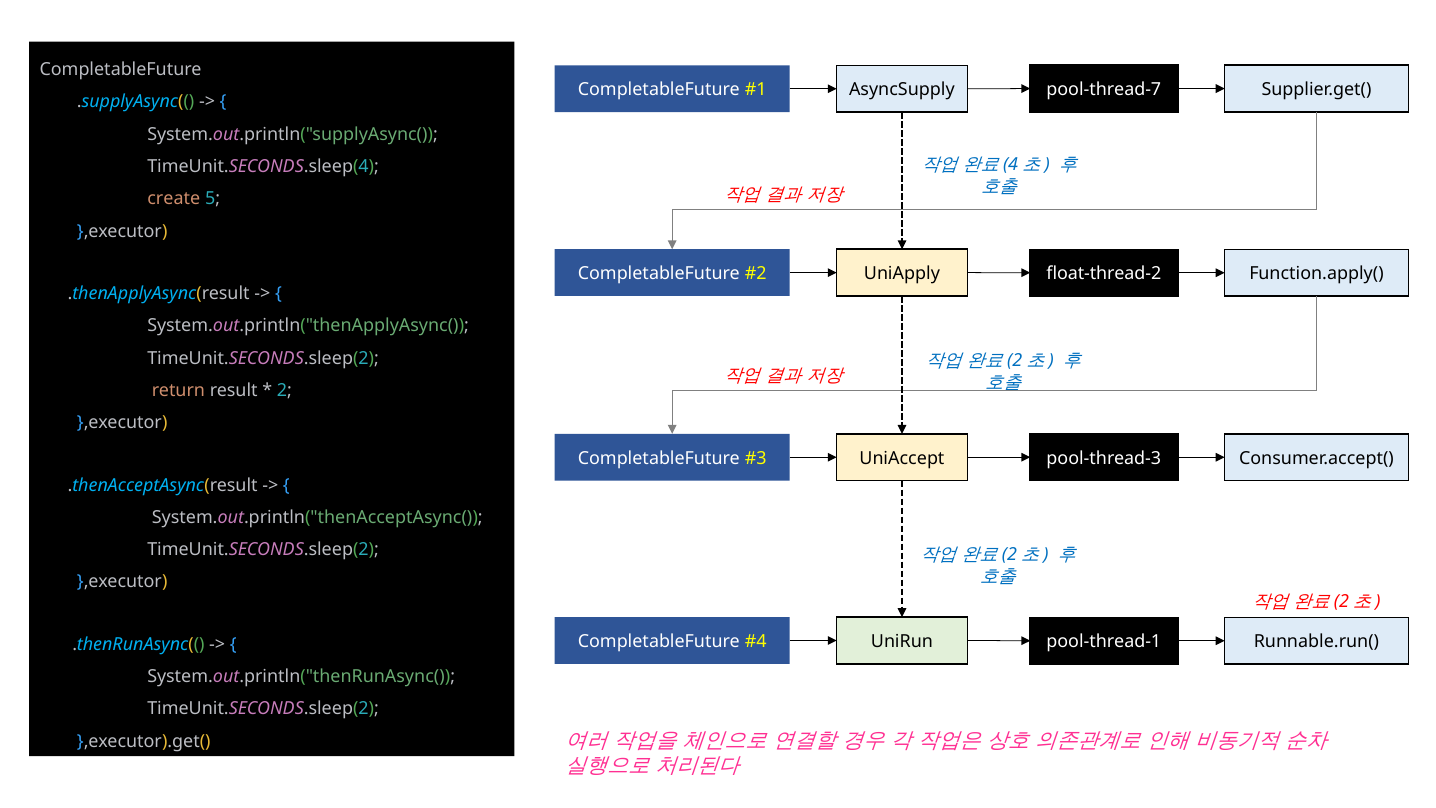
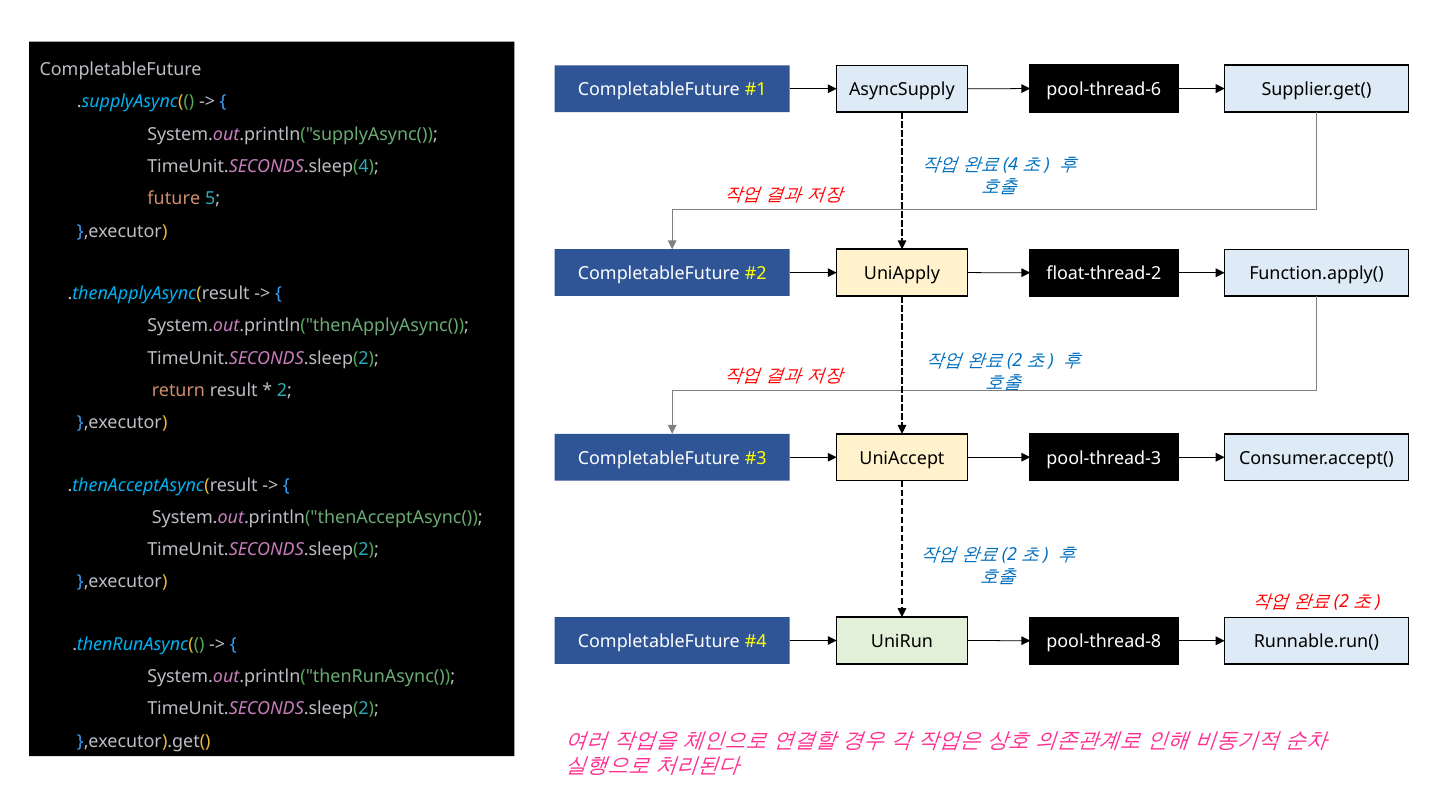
pool-thread-7: pool-thread-7 -> pool-thread-6 (1104, 90)
create: create -> future (174, 199)
pool-thread-1: pool-thread-1 -> pool-thread-8 (1104, 642)
